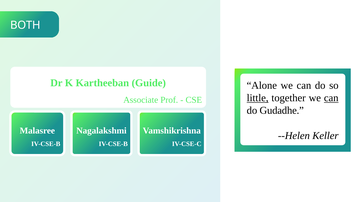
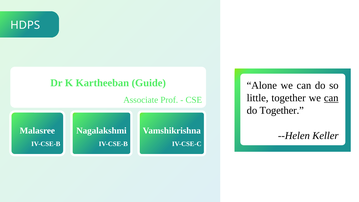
BOTH: BOTH -> HDPS (25, 25)
little underline: present -> none (258, 98)
do Gudadhe: Gudadhe -> Together (282, 110)
